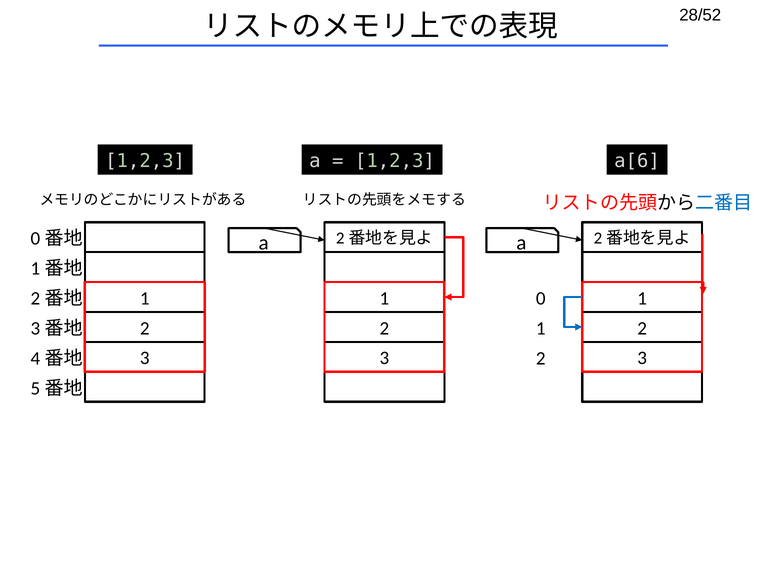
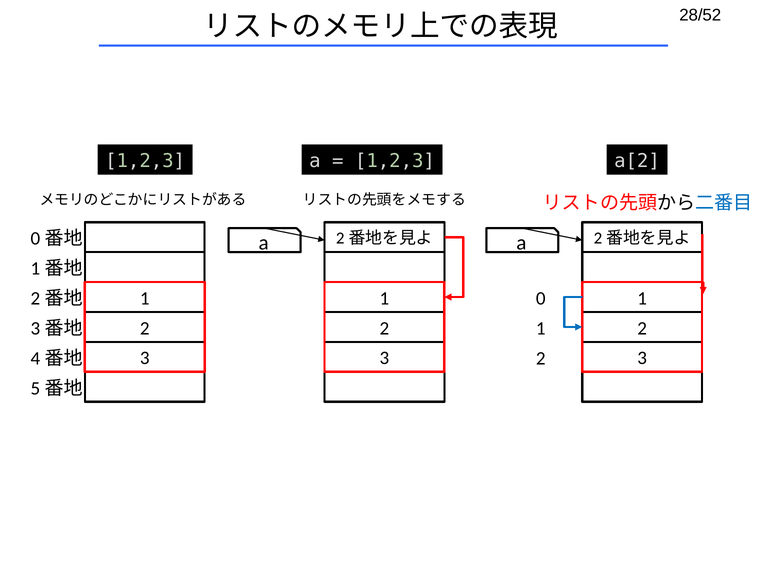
a[6: a[6 -> a[2 (637, 161)
